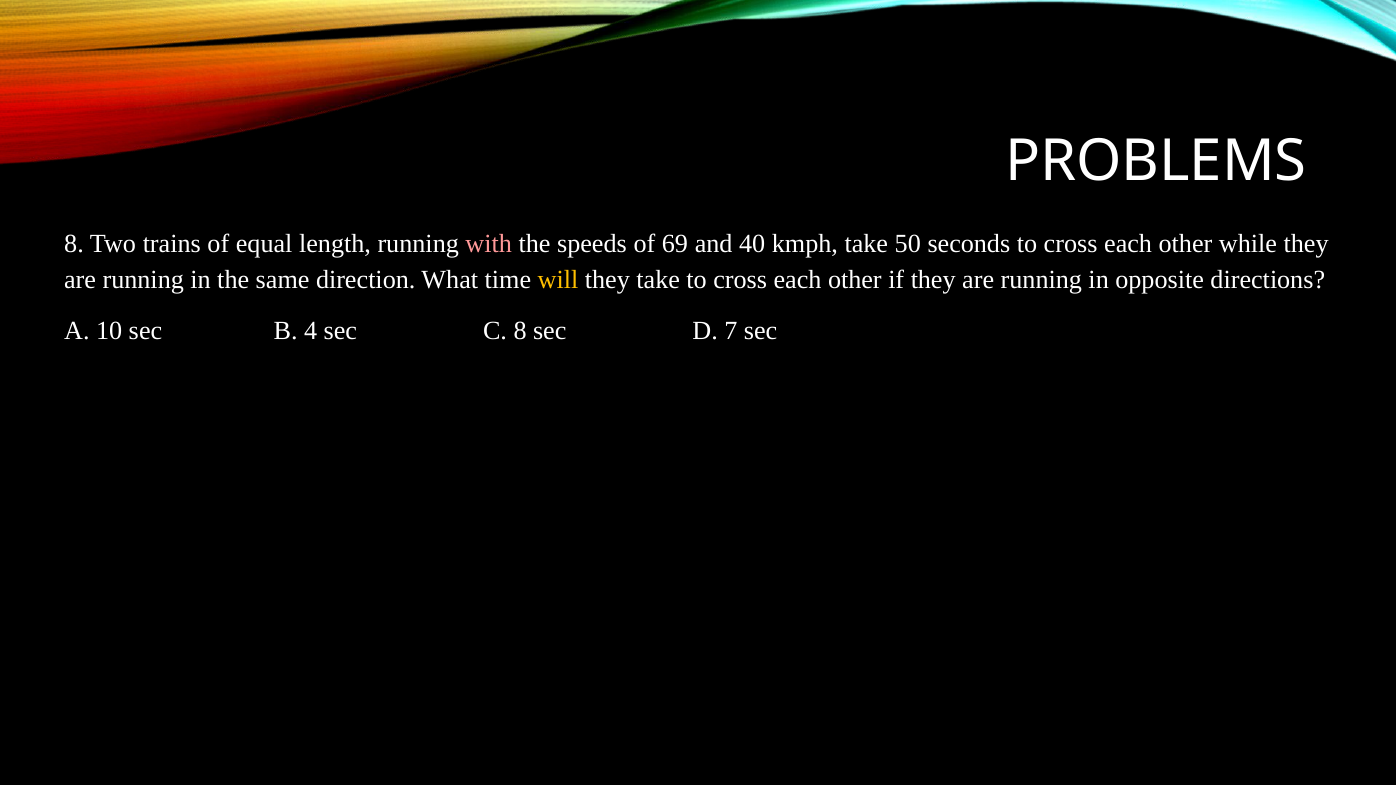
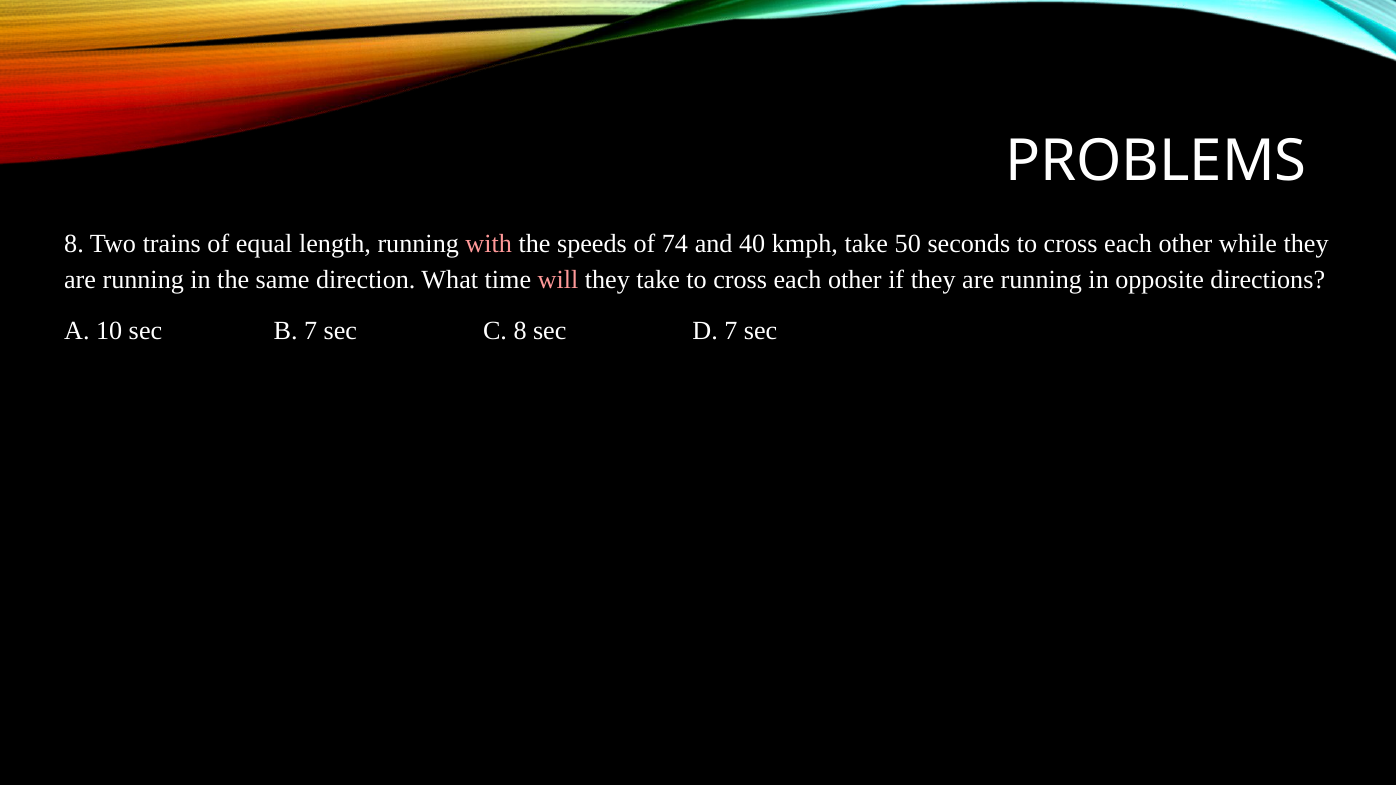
69: 69 -> 74 (675, 244)
will colour: yellow -> pink (558, 280)
B 4: 4 -> 7 (311, 331)
